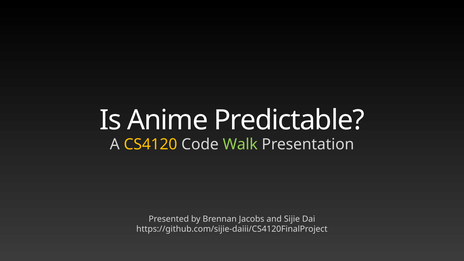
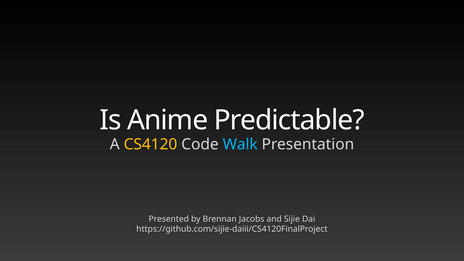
Walk colour: light green -> light blue (240, 144)
